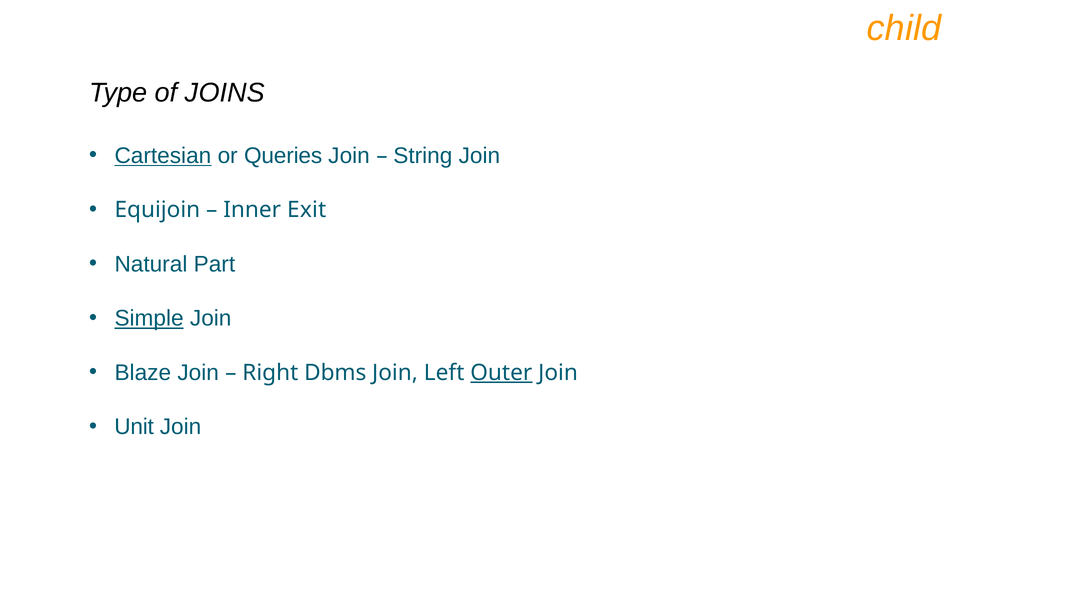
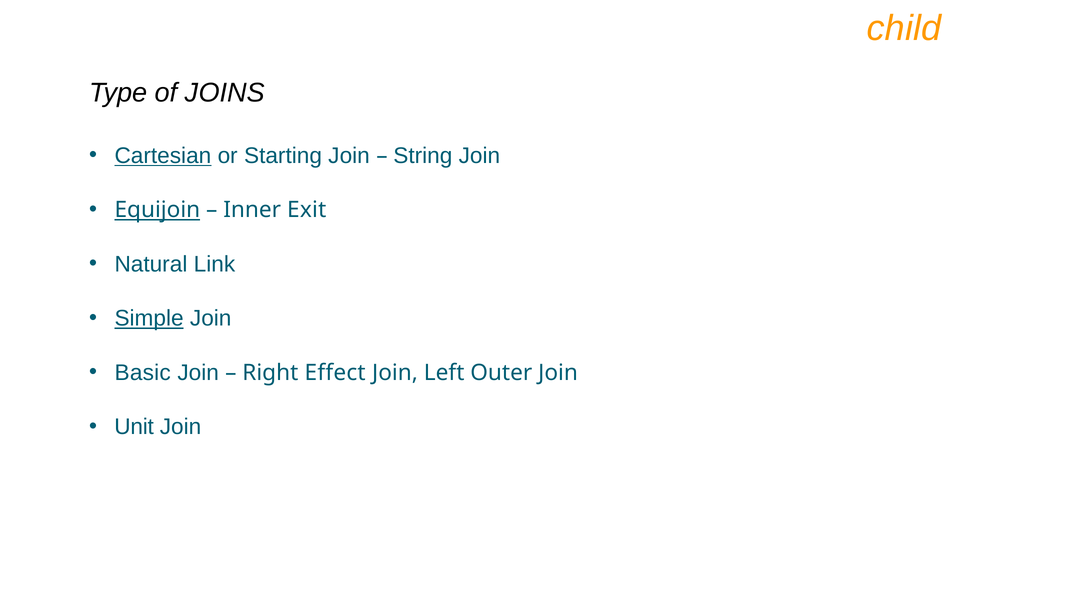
Queries: Queries -> Starting (283, 156)
Equijoin underline: none -> present (157, 210)
Part: Part -> Link (214, 264)
Blaze: Blaze -> Basic (143, 373)
Dbms: Dbms -> Effect (335, 373)
Outer underline: present -> none (501, 373)
